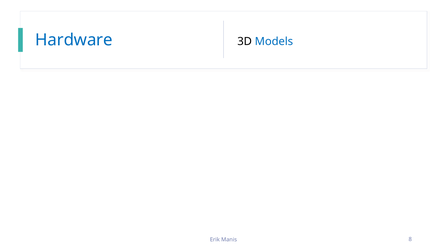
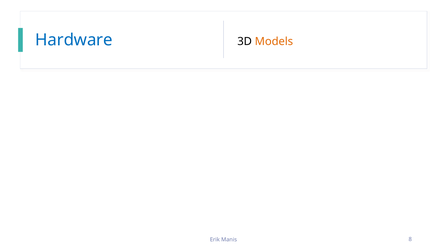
Models colour: blue -> orange (274, 41)
